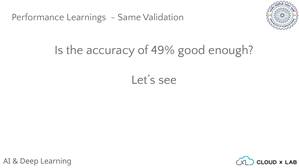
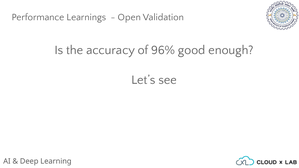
Same: Same -> Open (129, 17)
49%: 49% -> 96% (163, 50)
